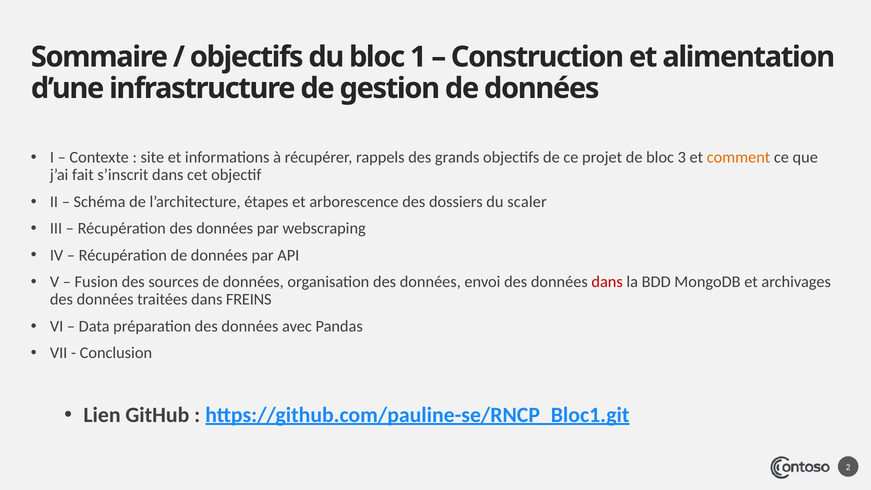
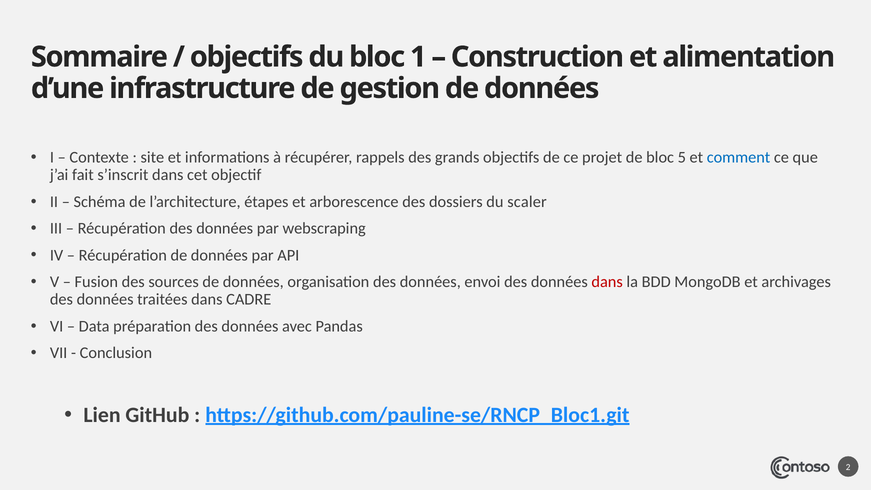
3: 3 -> 5 (682, 157)
comment colour: orange -> blue (739, 157)
FREINS: FREINS -> CADRE (249, 300)
